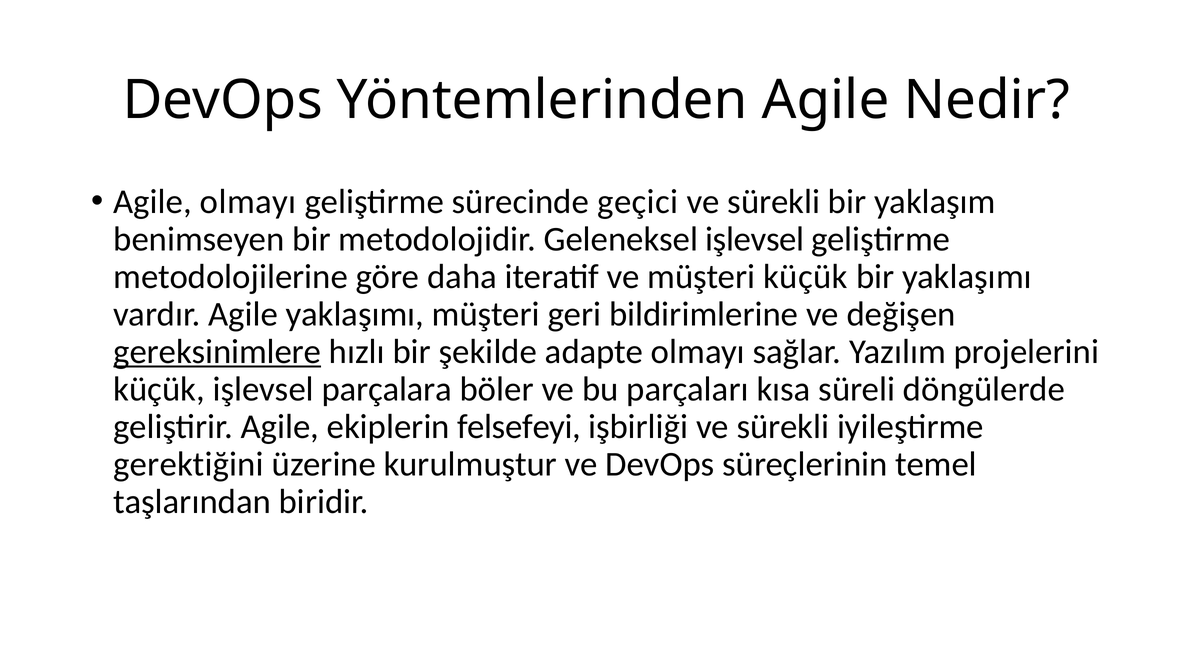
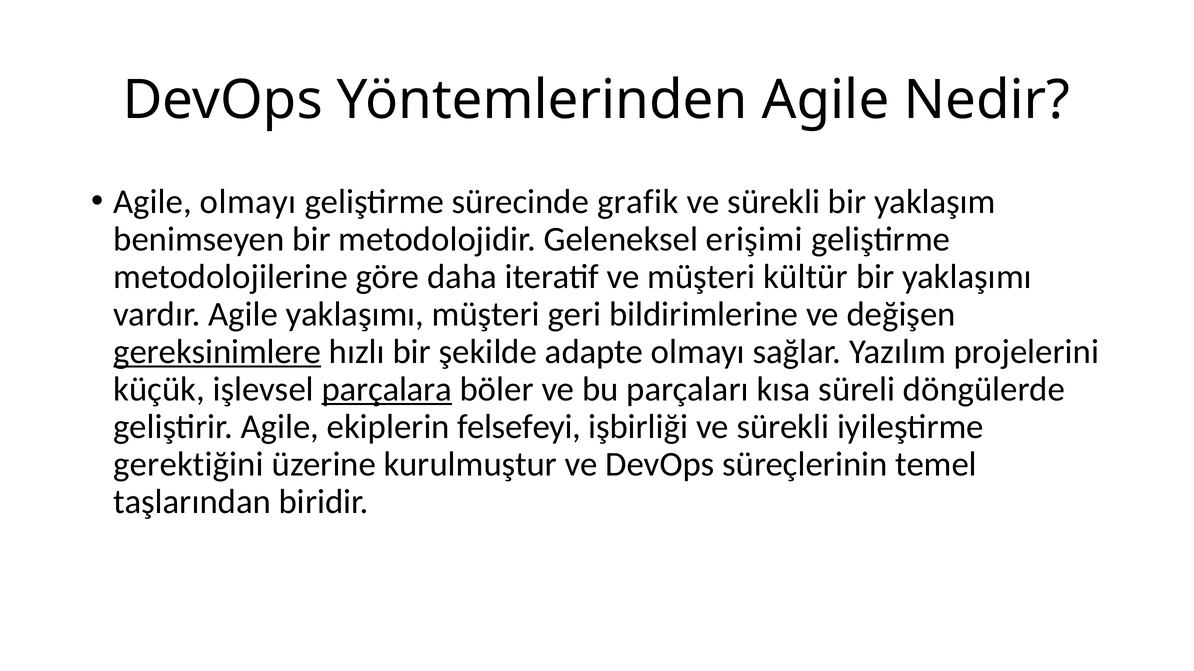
geçici: geçici -> grafik (638, 202)
Geleneksel işlevsel: işlevsel -> erişimi (754, 239)
müşteri küçük: küçük -> kültür (806, 277)
parçalara underline: none -> present (387, 390)
